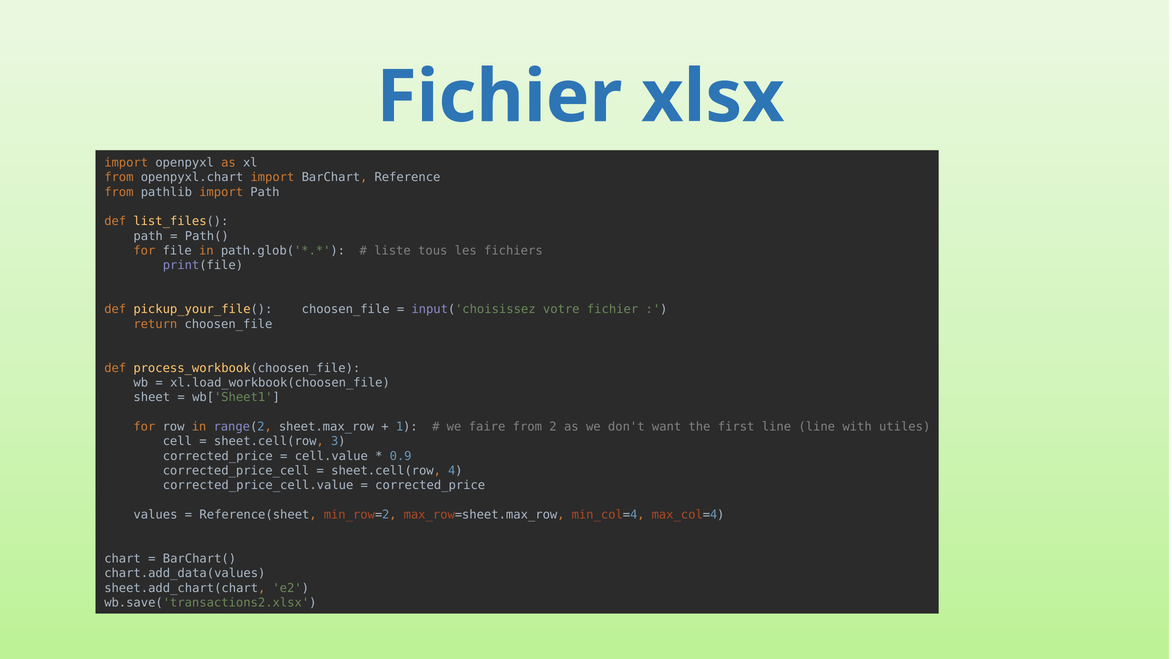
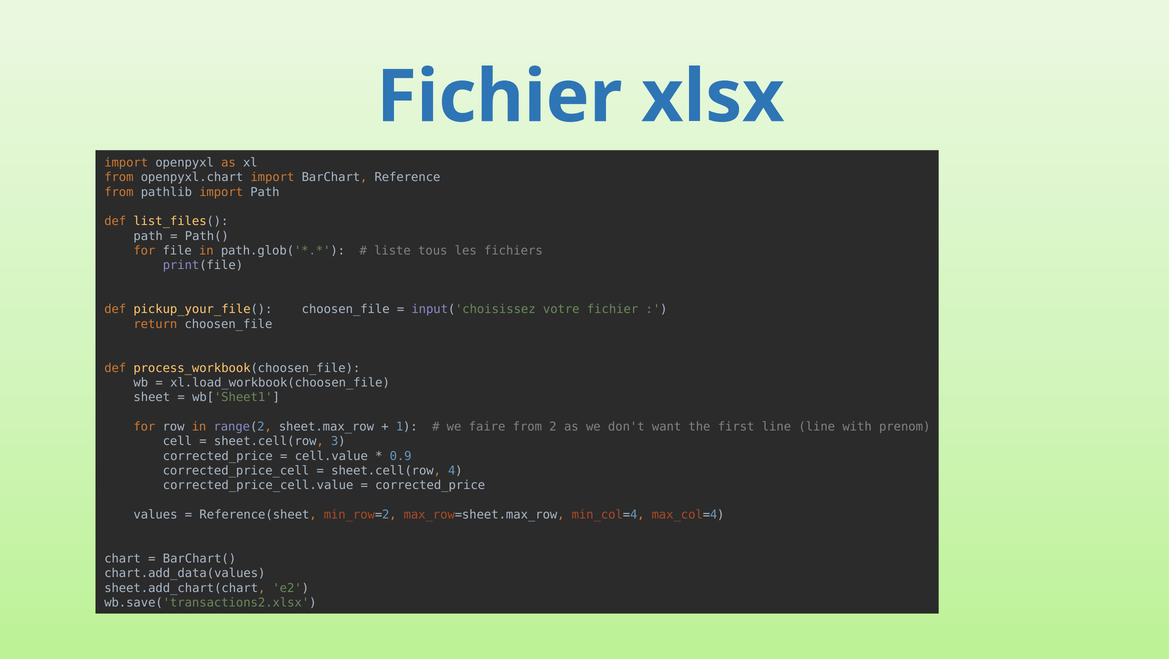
utiles: utiles -> prenom (905, 427)
